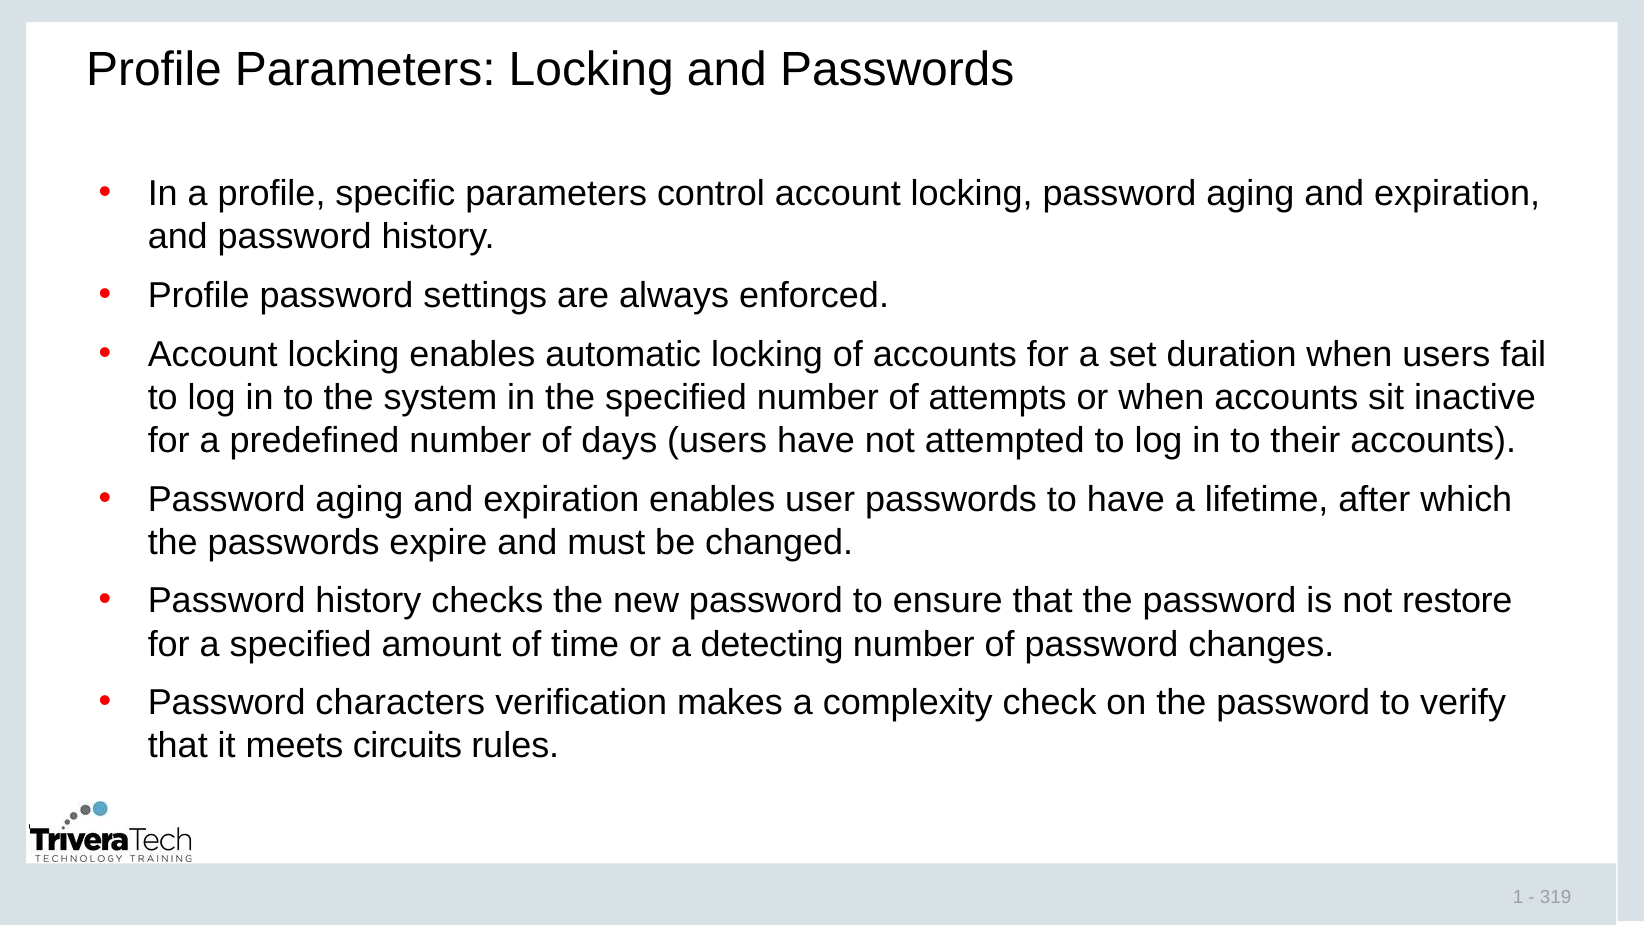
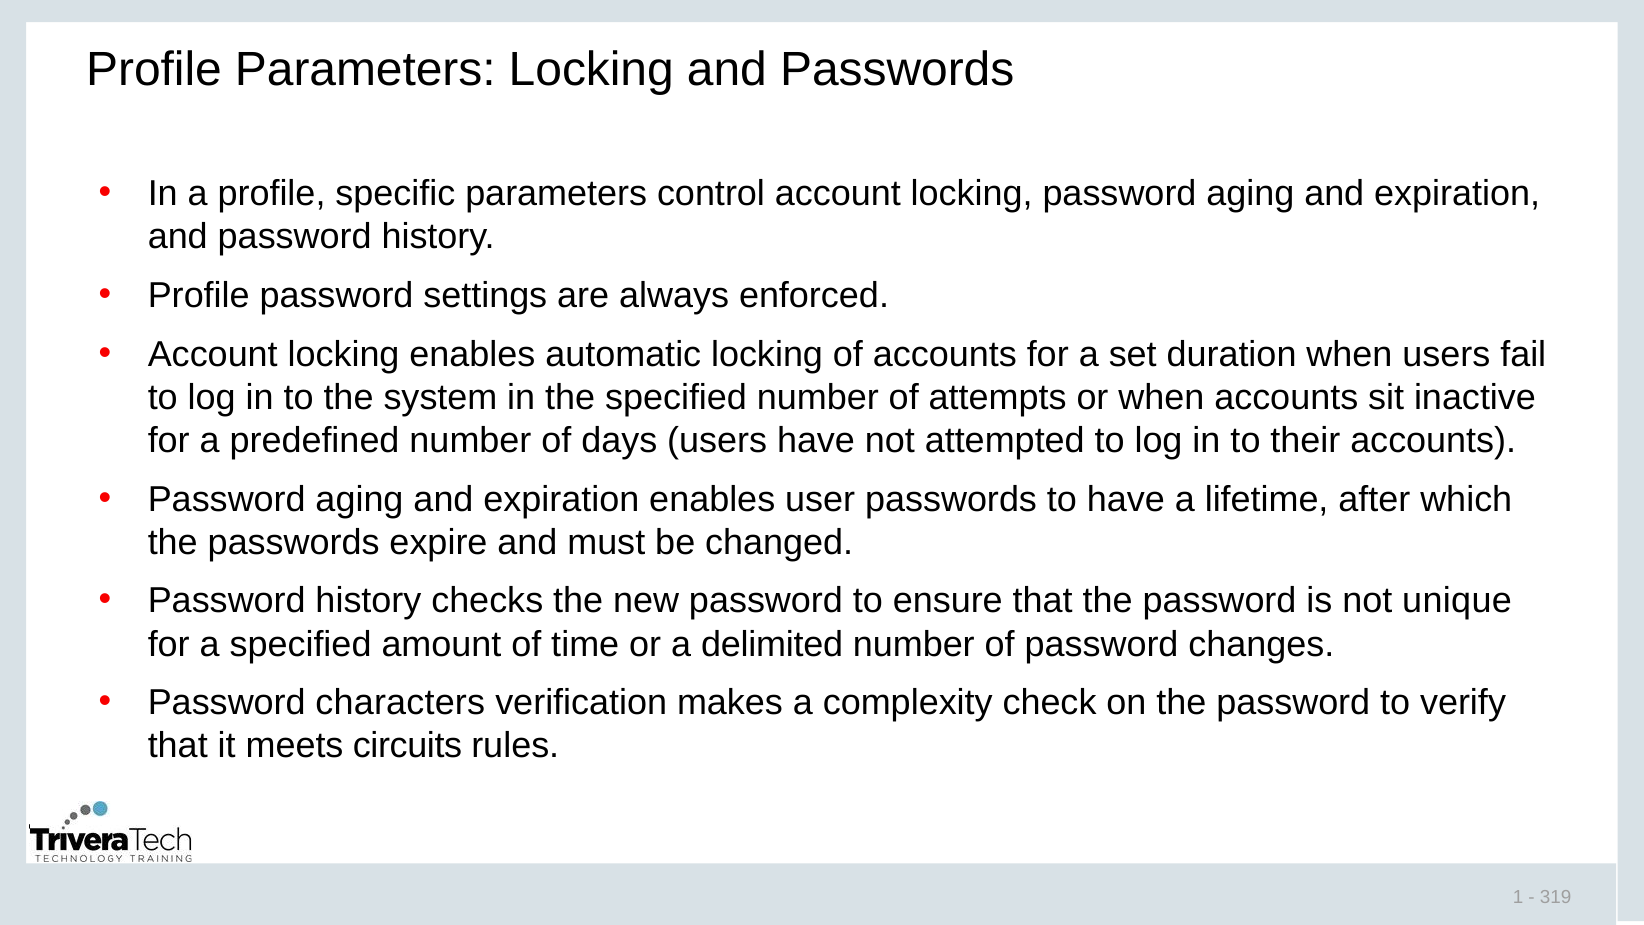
restore: restore -> unique (1457, 601)
detecting: detecting -> delimited (772, 644)
